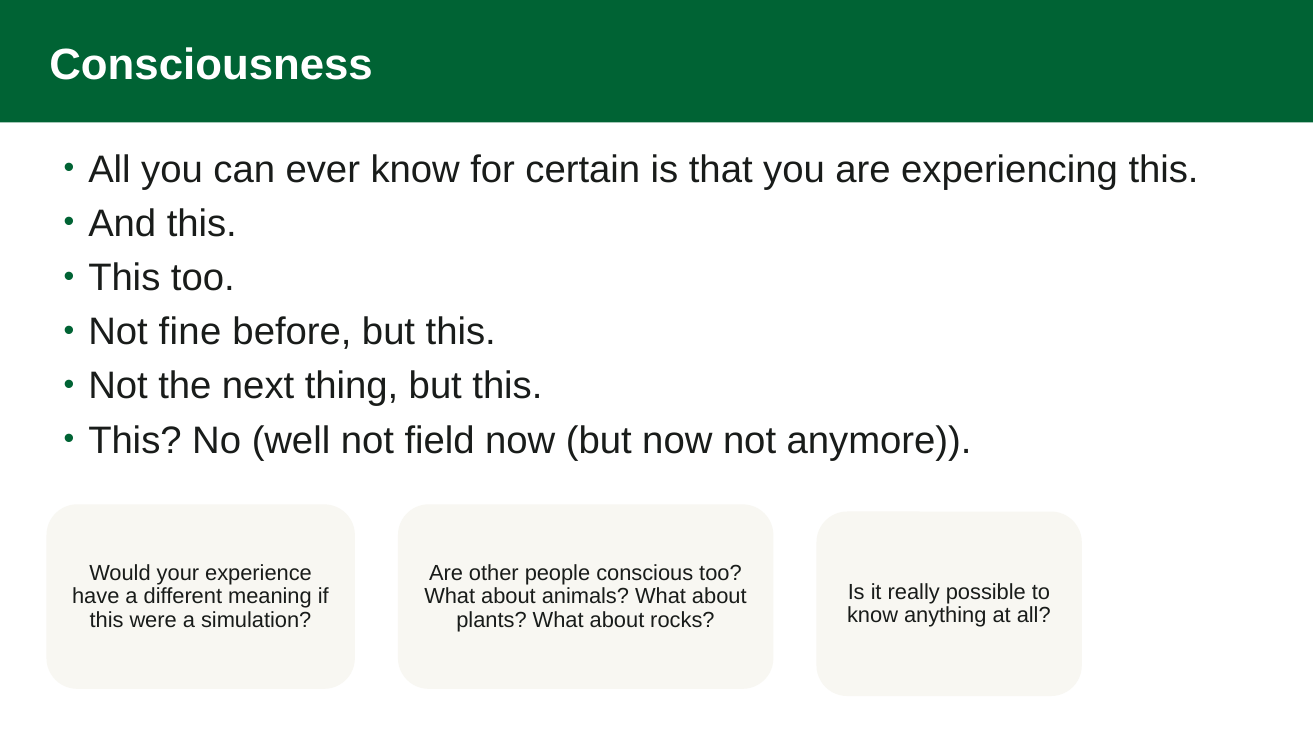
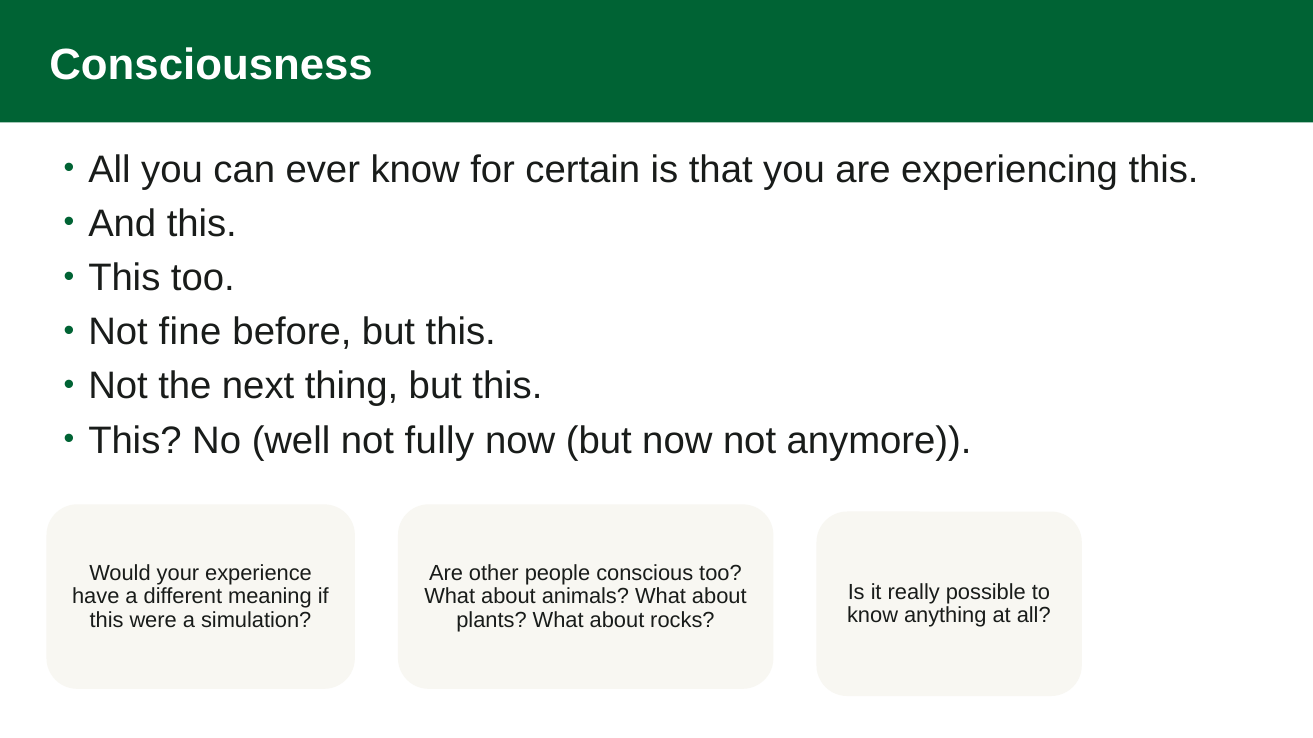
field: field -> fully (439, 441)
